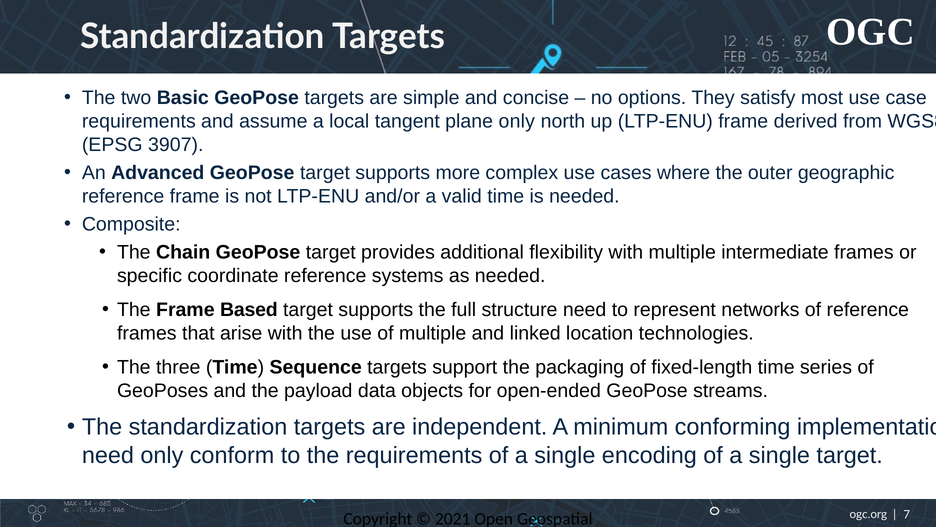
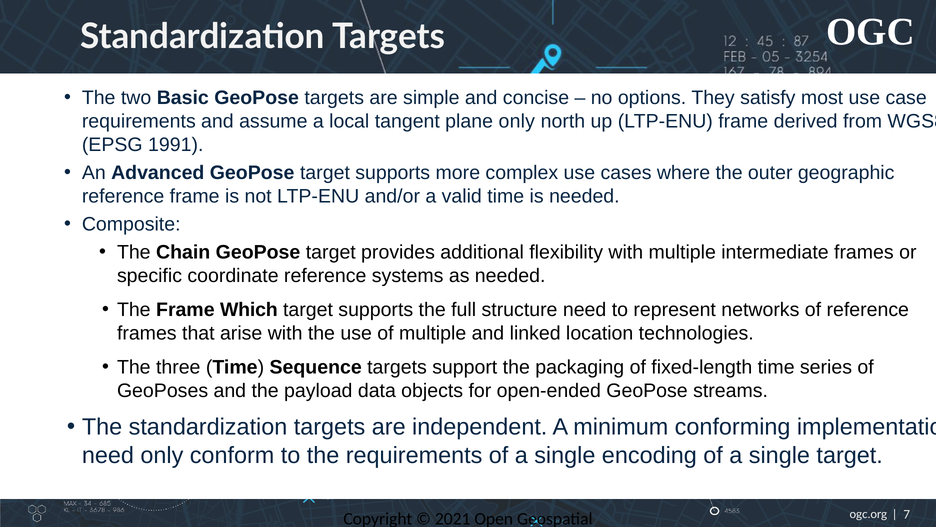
3907: 3907 -> 1991 (176, 145)
Based: Based -> Which (249, 310)
